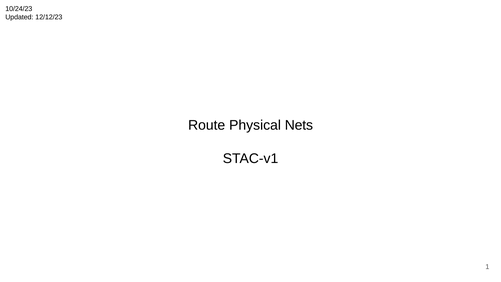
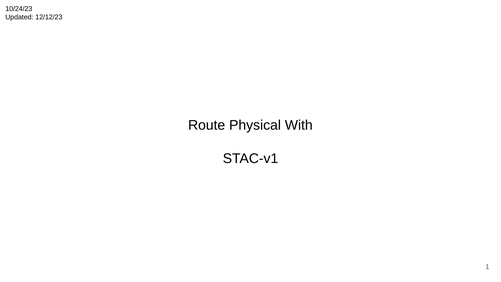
Nets: Nets -> With (299, 125)
